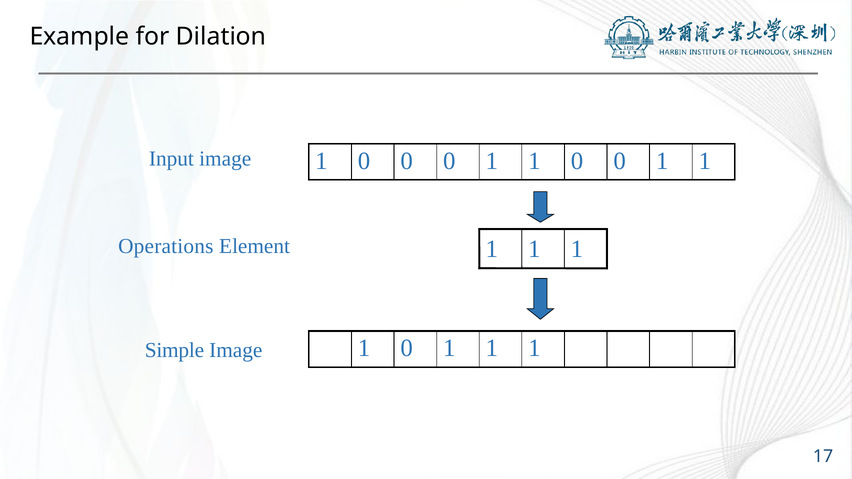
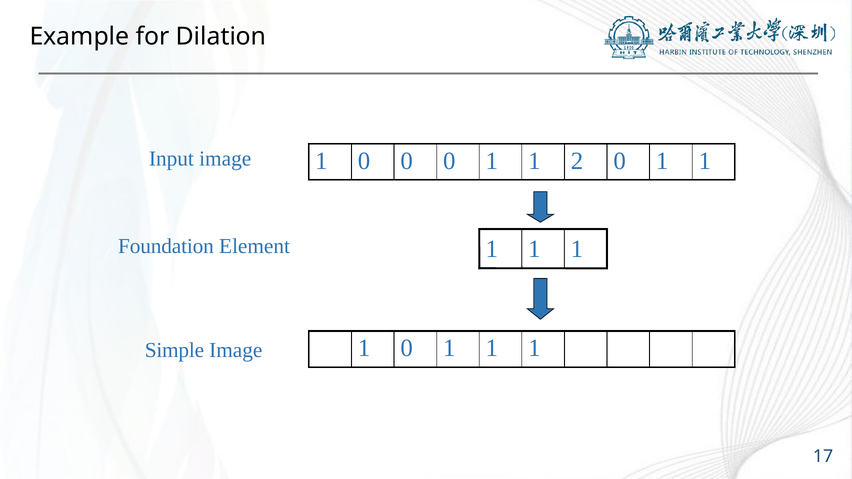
1 1 0: 0 -> 2 (577, 161)
Operations: Operations -> Foundation (166, 246)
